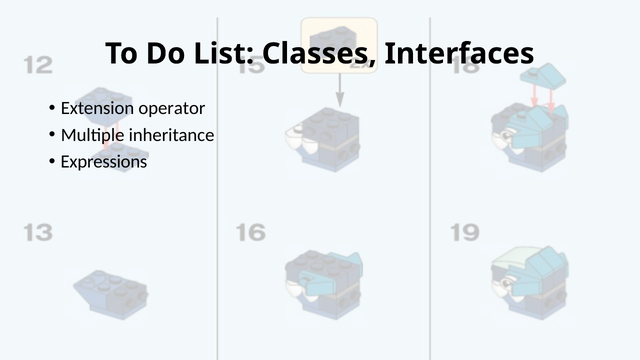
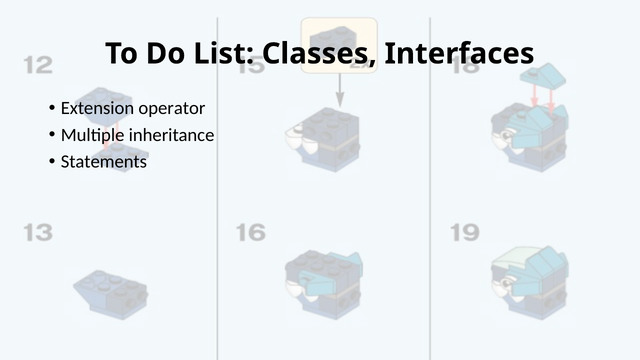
Expressions: Expressions -> Statements (104, 162)
